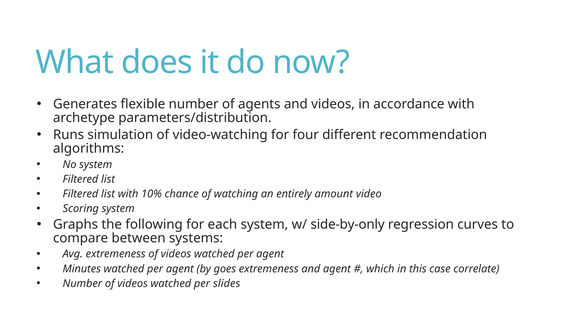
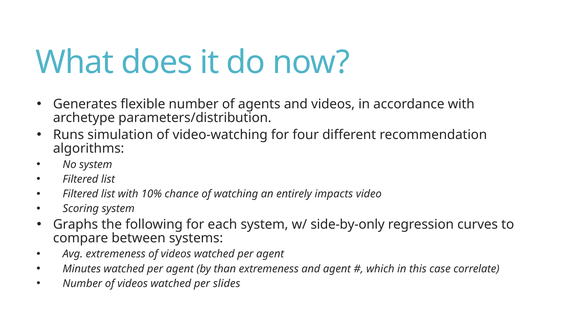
amount: amount -> impacts (334, 194)
goes: goes -> than (225, 269)
